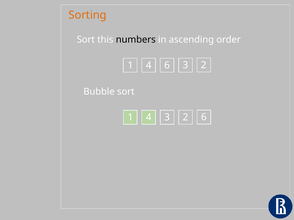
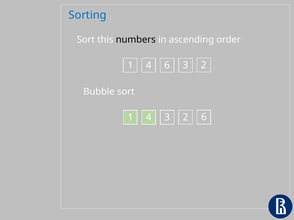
Sorting colour: orange -> blue (88, 15)
